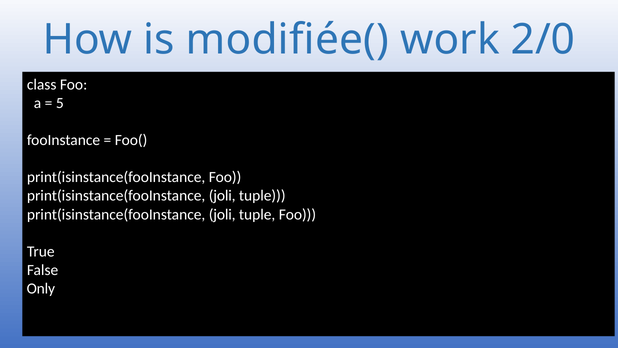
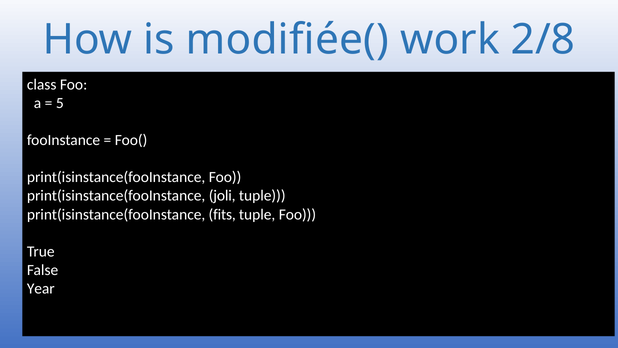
2/0: 2/0 -> 2/8 (543, 40)
joli: joli -> fits (222, 214)
Only: Only -> Year (41, 288)
